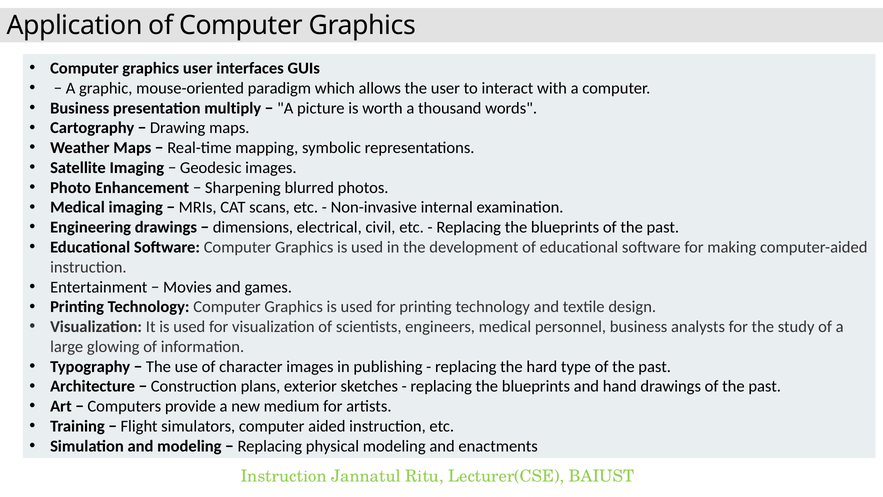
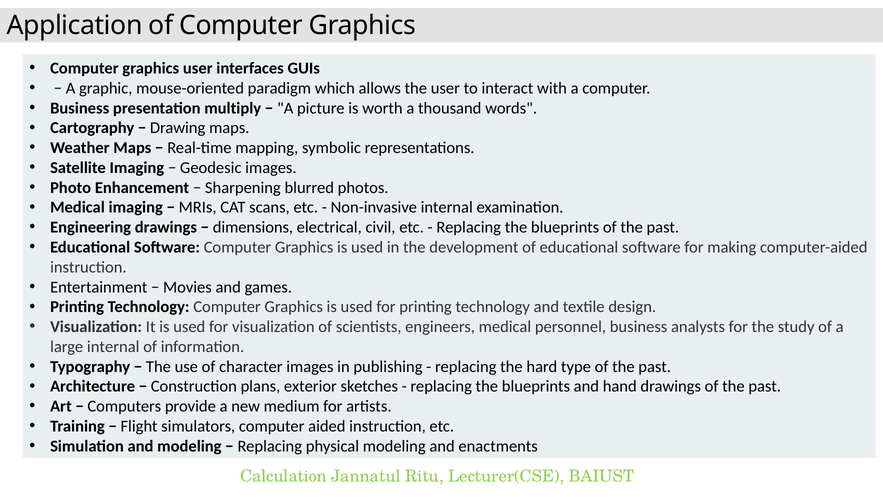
large glowing: glowing -> internal (113, 346)
Instruction: Instruction -> Calculation (284, 476)
